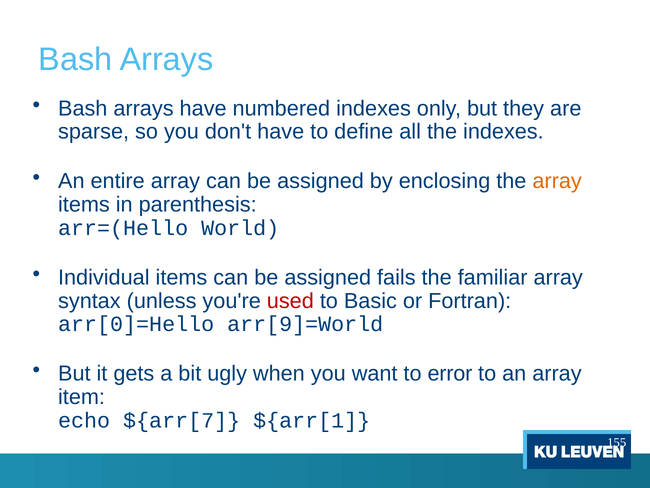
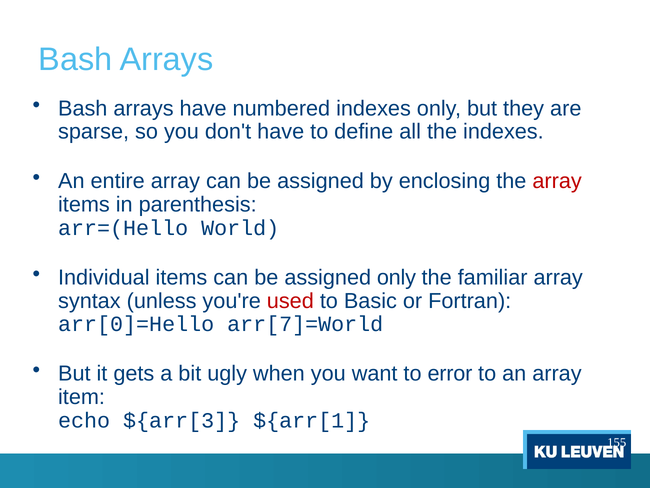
array colour: orange -> red (557, 181)
assigned fails: fails -> only (396, 277)
arr[9]=World: arr[9]=World -> arr[7]=World (305, 324)
${arr[7: ${arr[7 -> ${arr[3 (182, 420)
